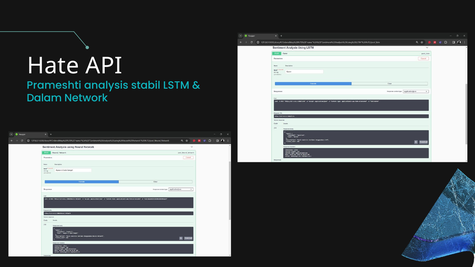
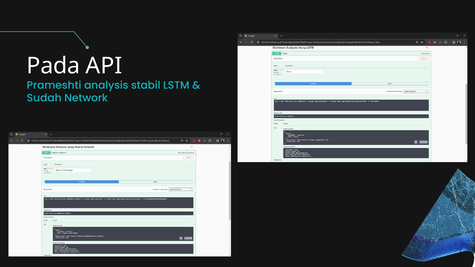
Hate: Hate -> Pada (53, 66)
Dalam: Dalam -> Sudah (44, 98)
